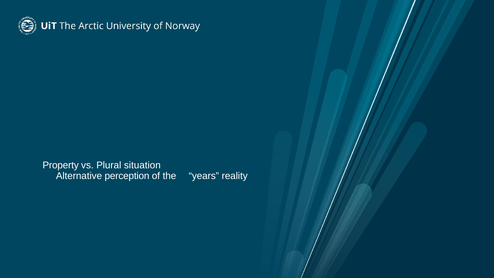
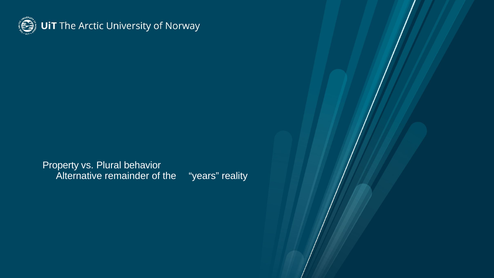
situation: situation -> behavior (142, 165)
perception: perception -> remainder (127, 176)
